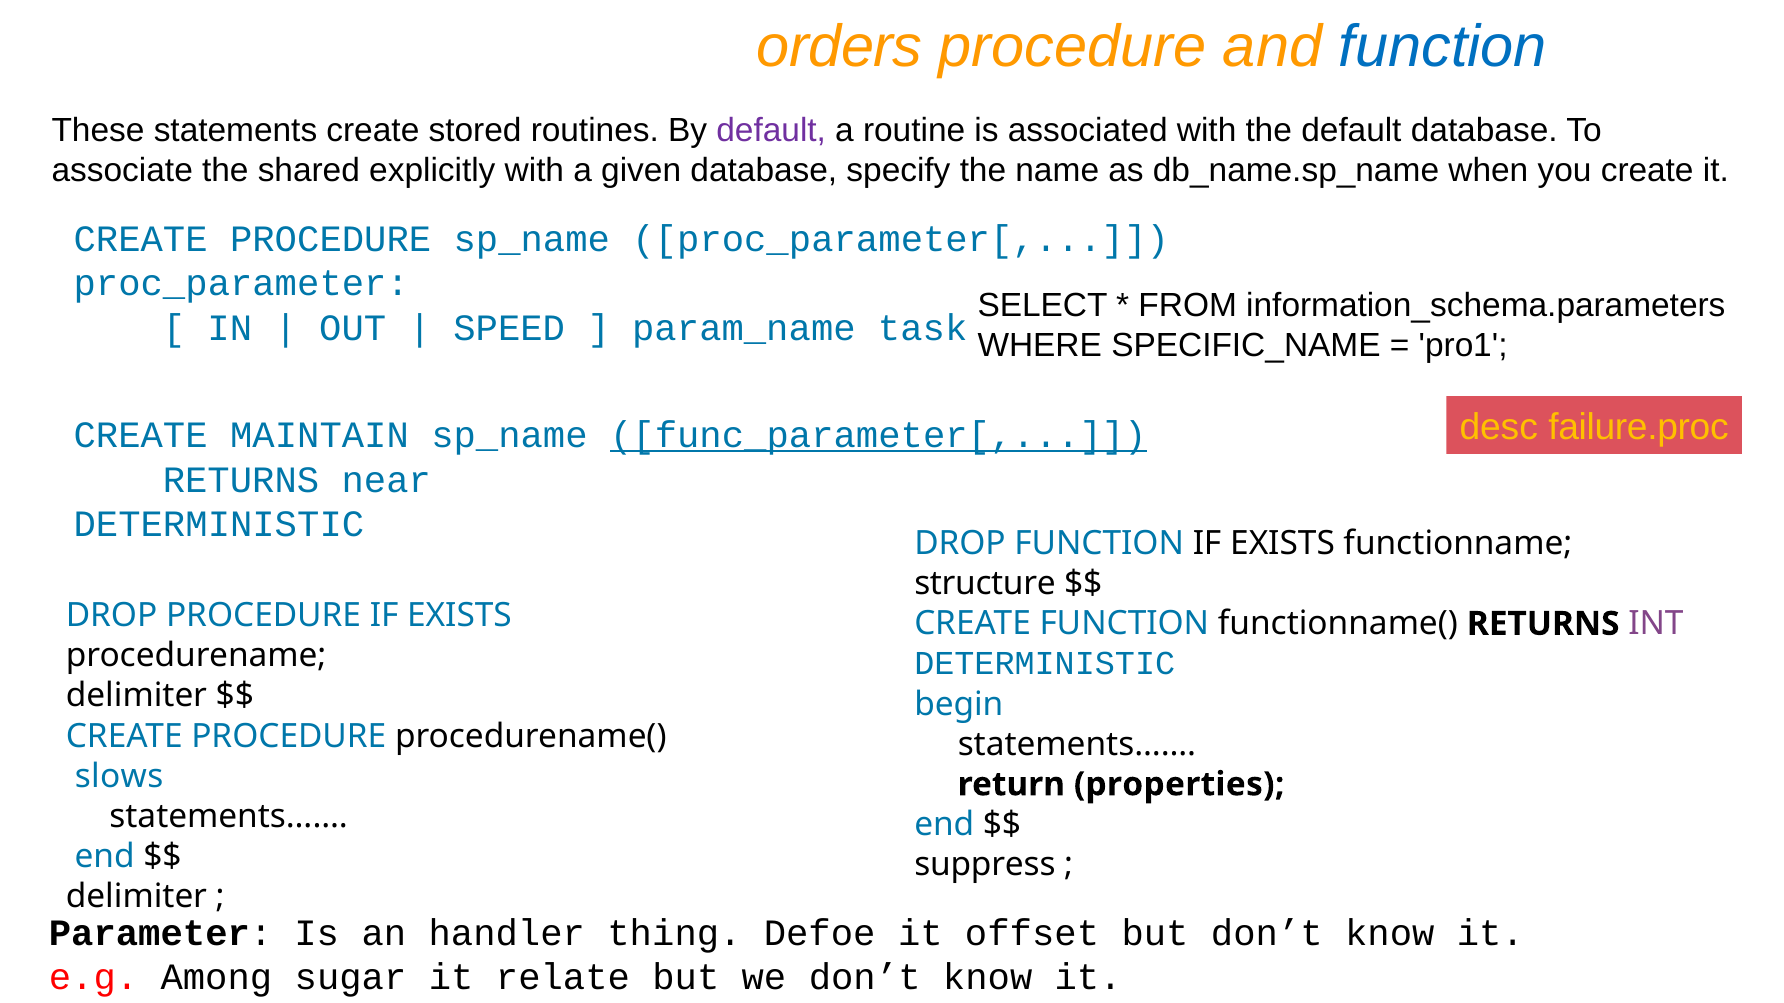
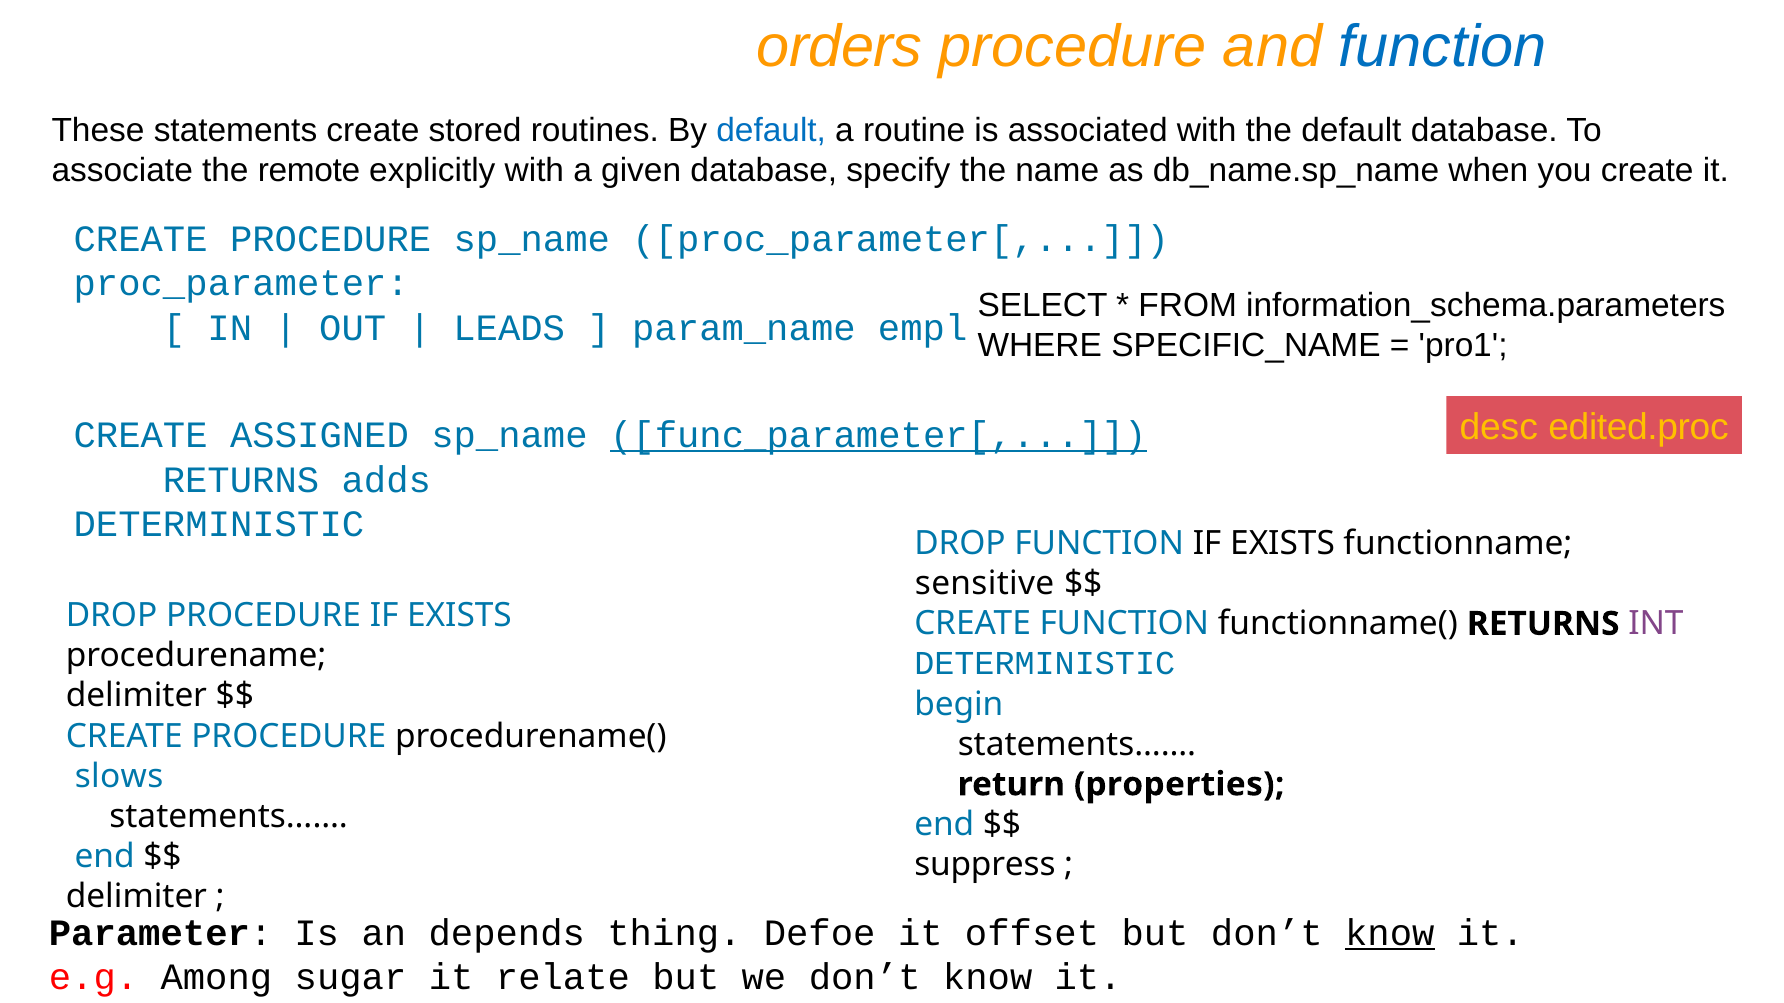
default colour: purple -> blue (771, 130)
shared: shared -> remote (309, 170)
SPEED: SPEED -> LEADS (509, 328)
task: task -> empl (923, 328)
failure.proc: failure.proc -> edited.proc (1639, 428)
MAINTAIN: MAINTAIN -> ASSIGNED (319, 435)
near: near -> adds (386, 480)
structure: structure -> sensitive (985, 584)
handler: handler -> depends (507, 934)
know underline: none -> present (1390, 934)
